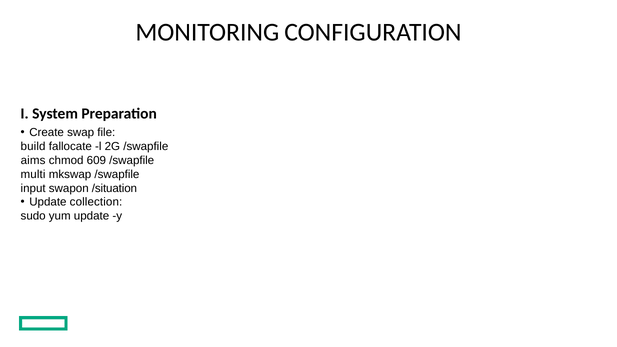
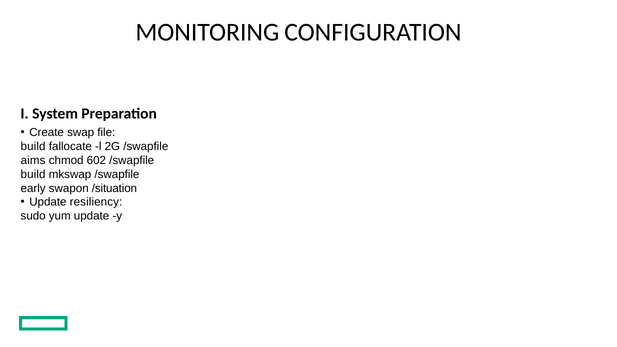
609: 609 -> 602 (96, 160)
multi: multi -> build (33, 174)
input: input -> early (33, 188)
collection: collection -> resiliency (96, 202)
